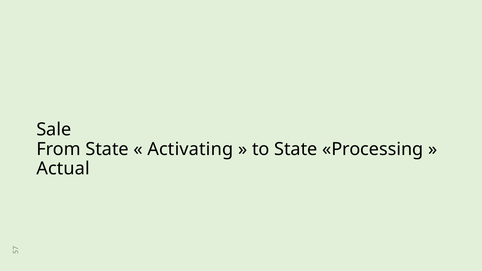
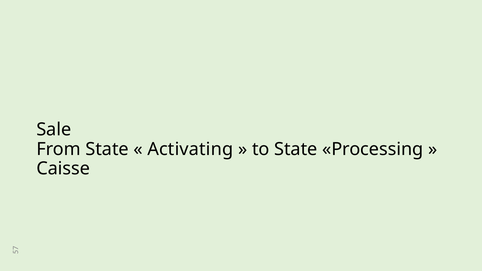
Actual: Actual -> Caisse (63, 169)
